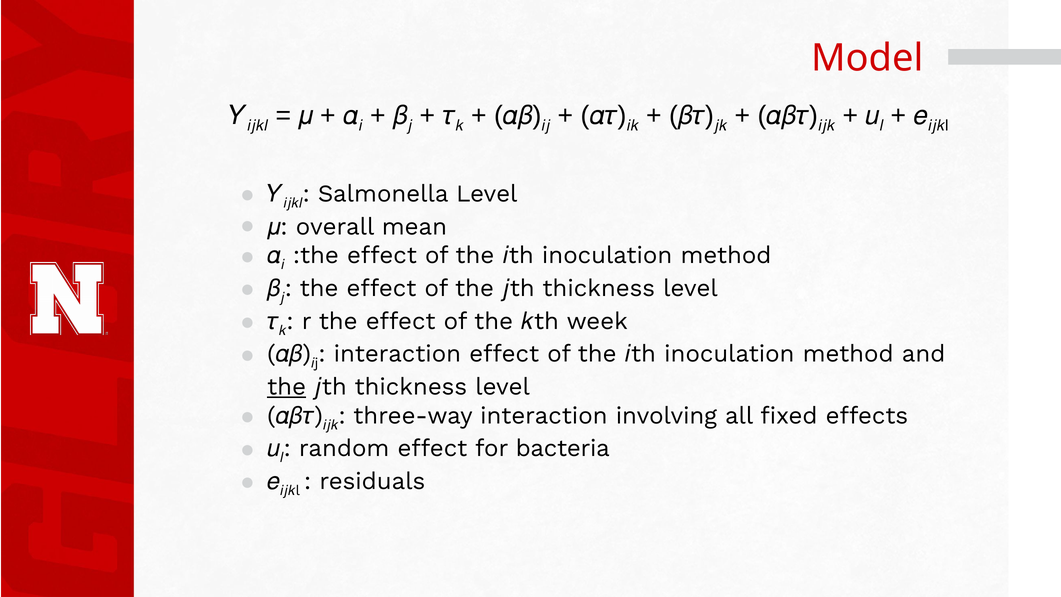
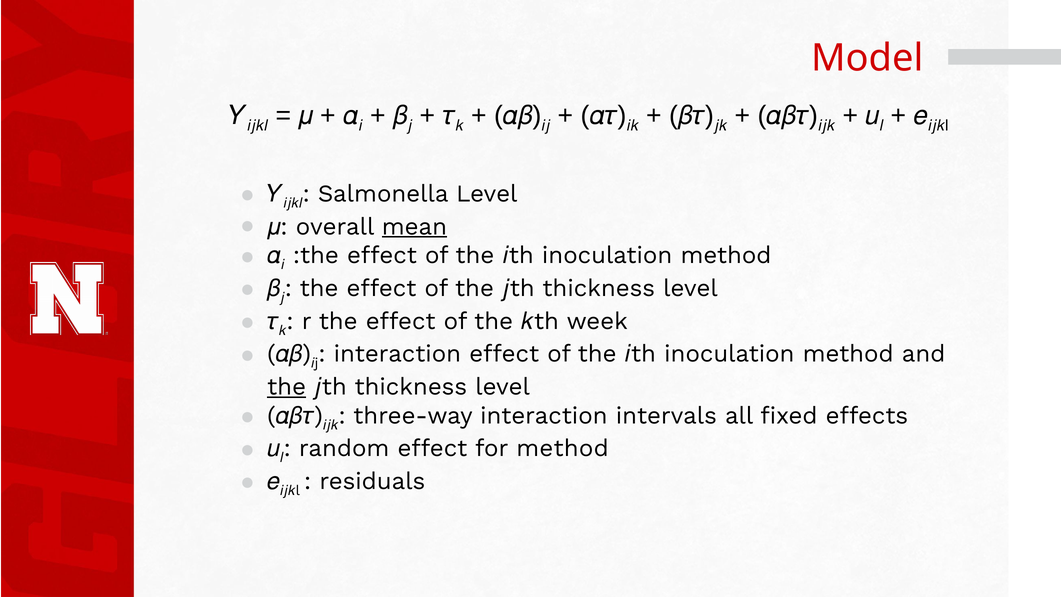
mean underline: none -> present (414, 227)
involving: involving -> intervals (666, 415)
for bacteria: bacteria -> method (562, 448)
